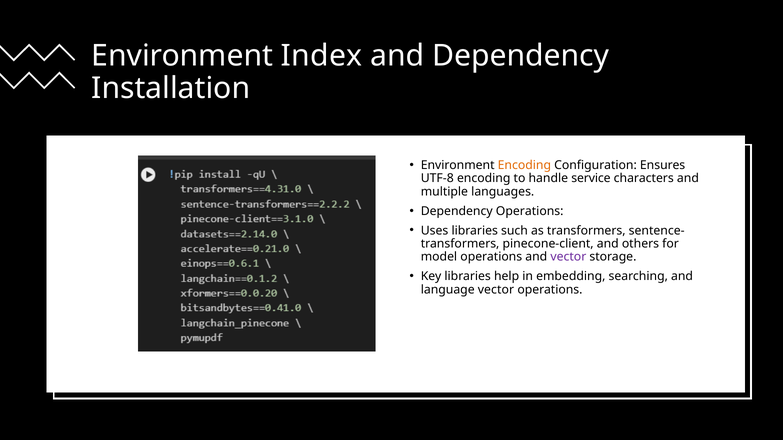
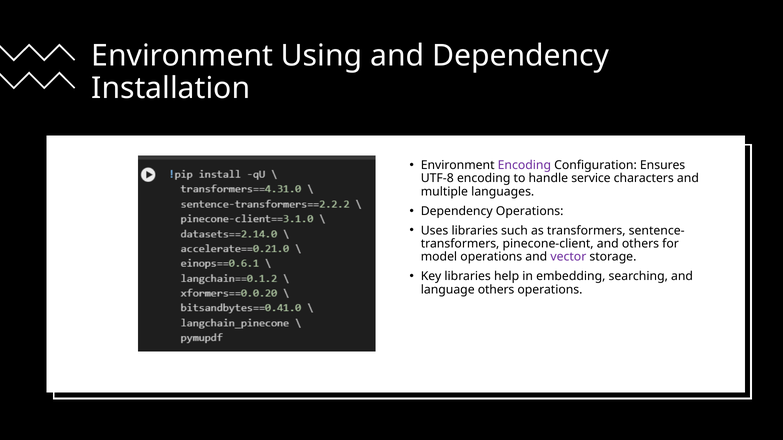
Index: Index -> Using (322, 56)
Encoding colour: orange -> purple (524, 165)
language vector: vector -> others (496, 290)
